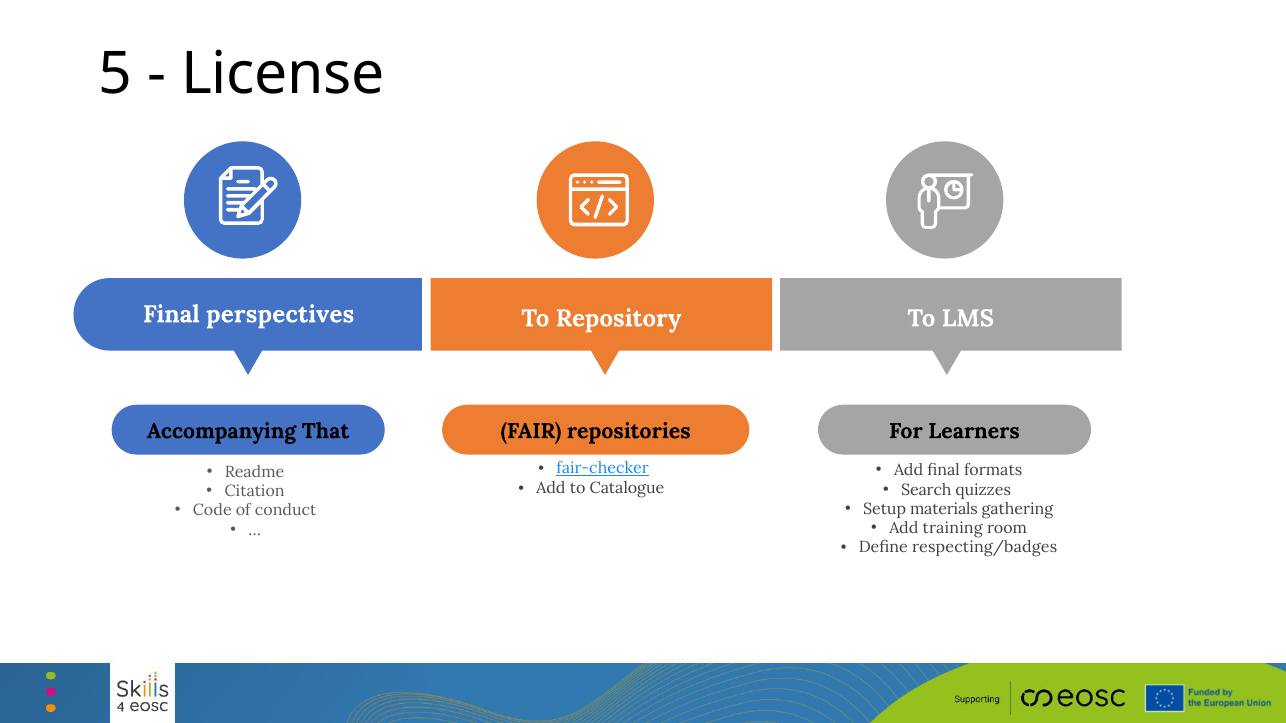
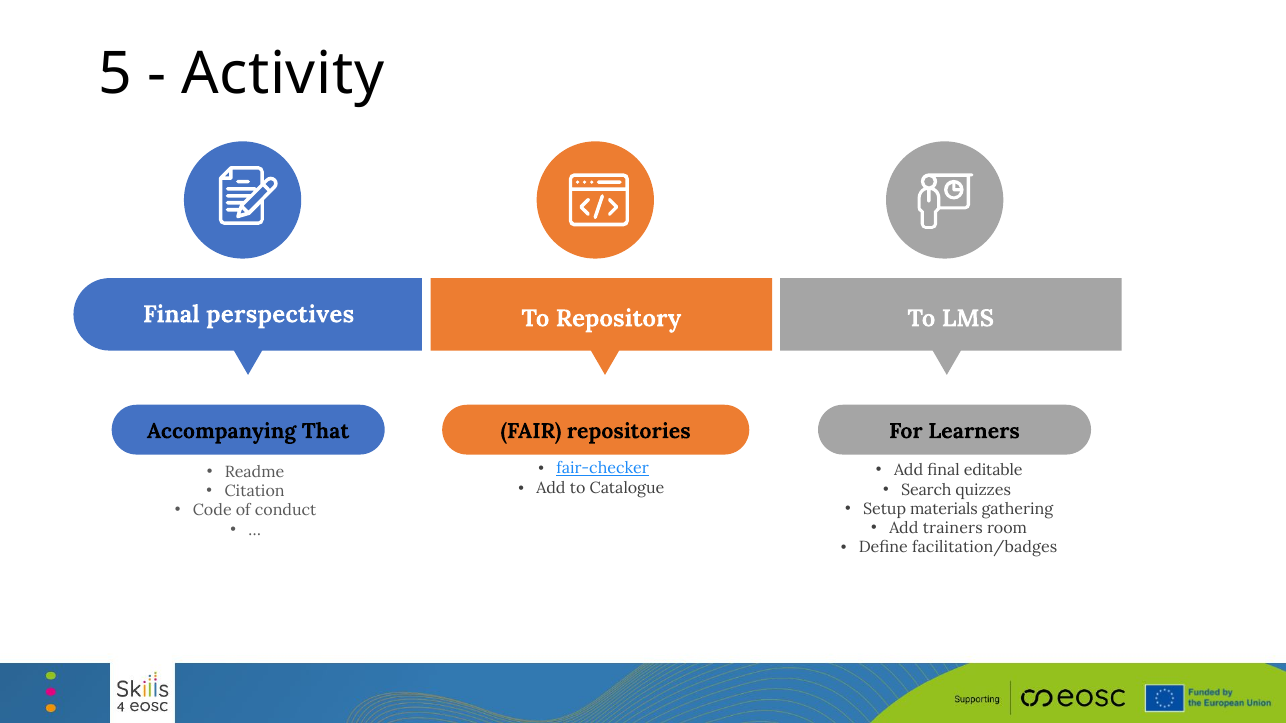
License: License -> Activity (283, 74)
formats: formats -> editable (993, 471)
training: training -> trainers (953, 529)
respecting/badges: respecting/badges -> facilitation/badges (985, 548)
